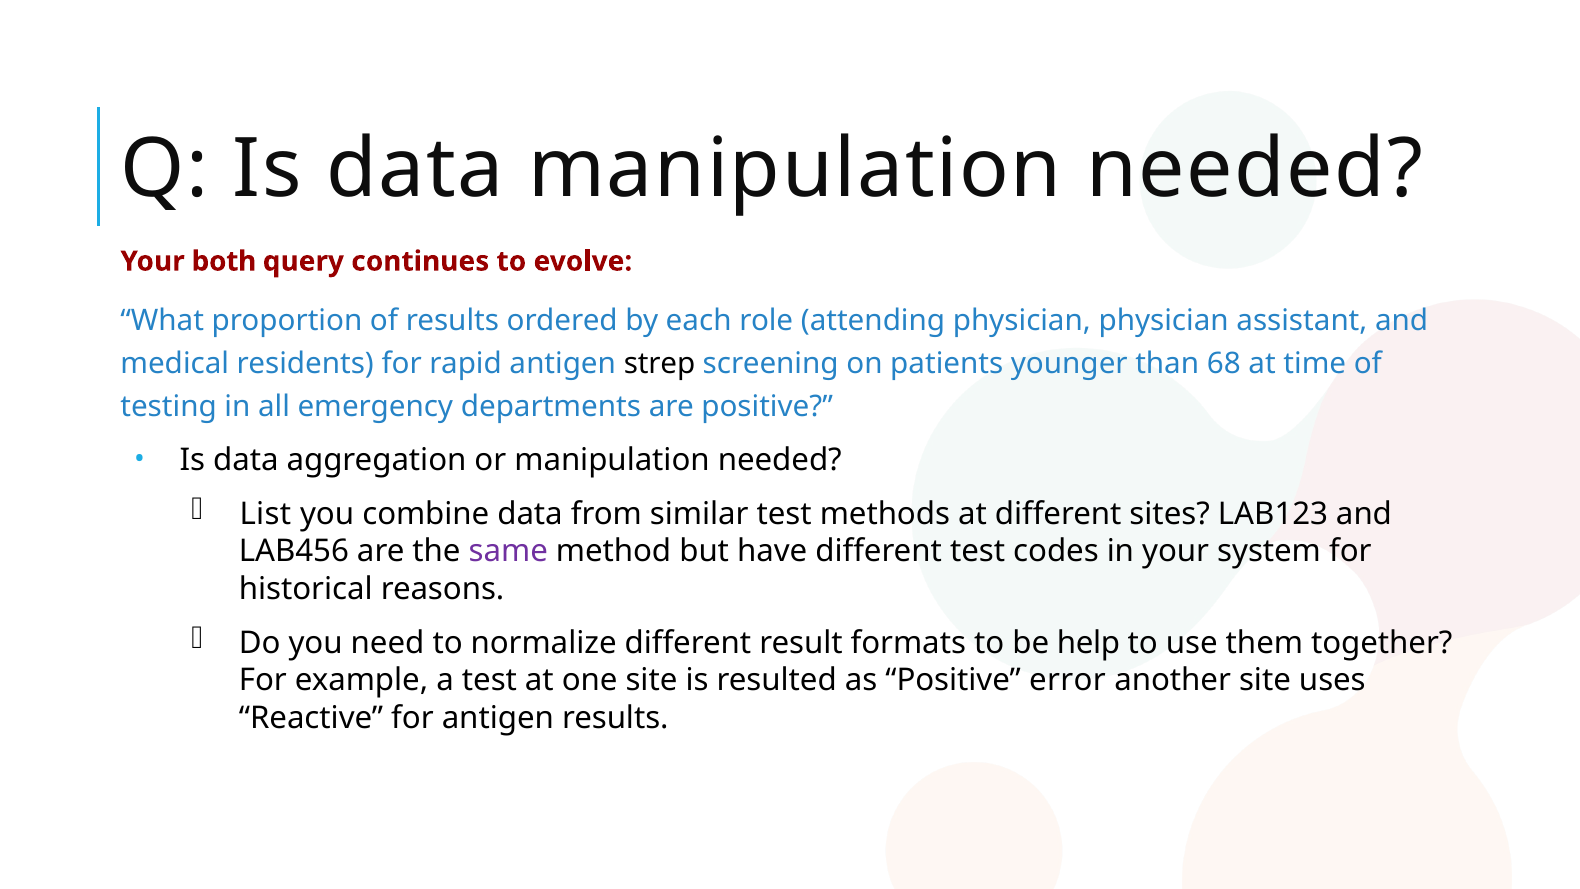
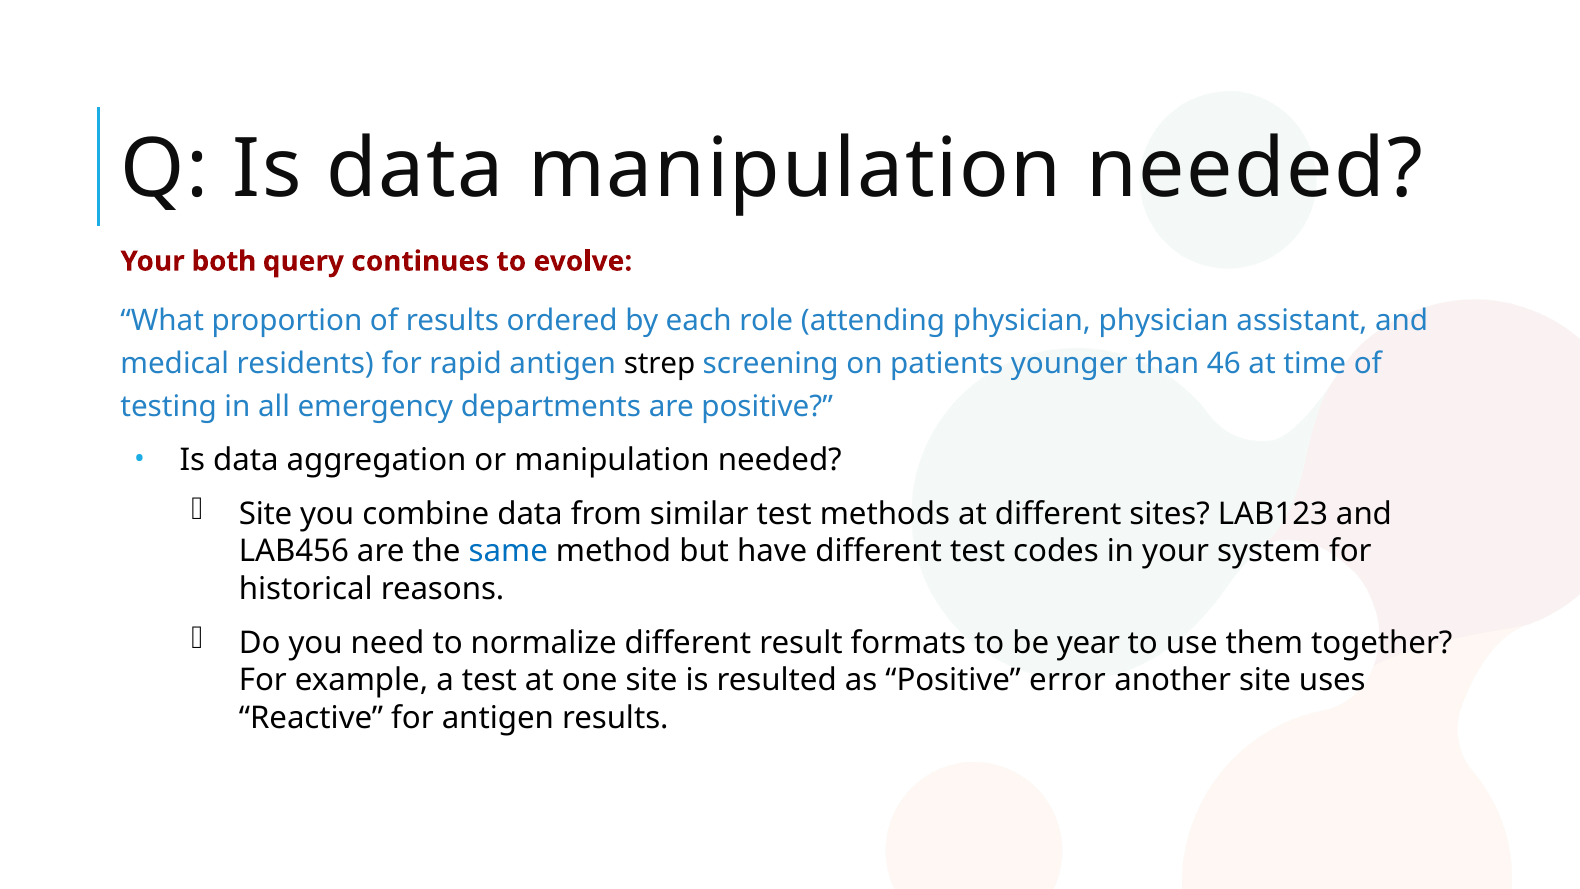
68: 68 -> 46 (1224, 364)
List: List -> Site (266, 514)
same colour: purple -> blue (508, 551)
help: help -> year (1088, 643)
